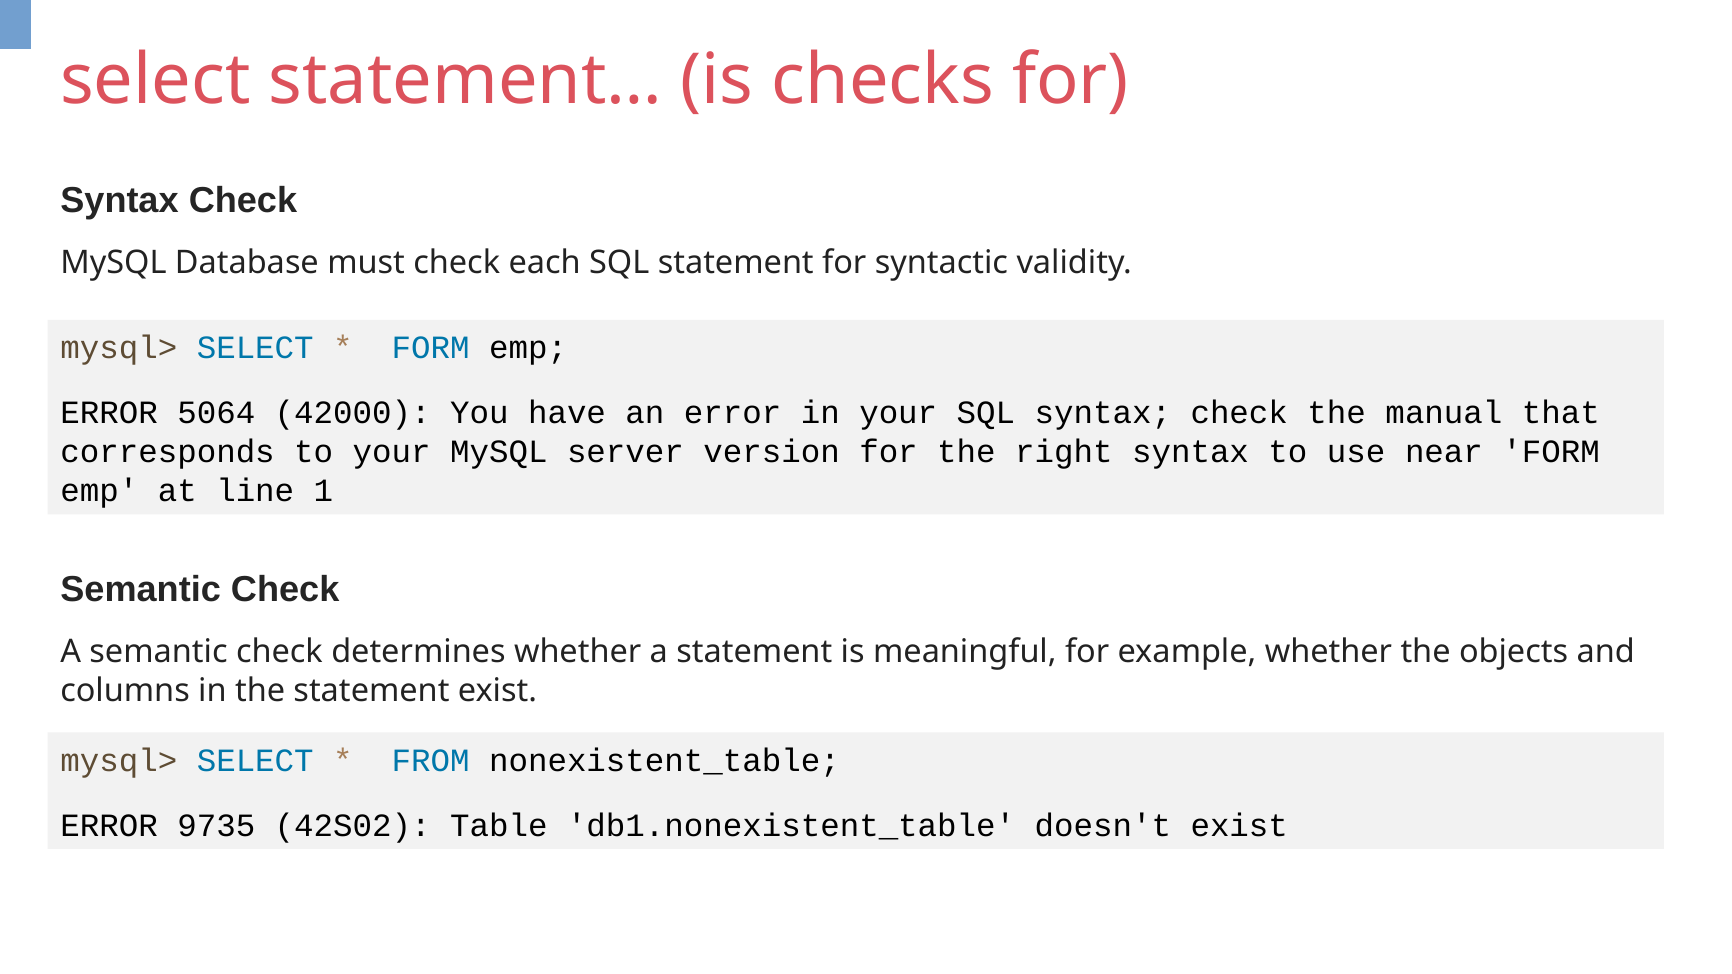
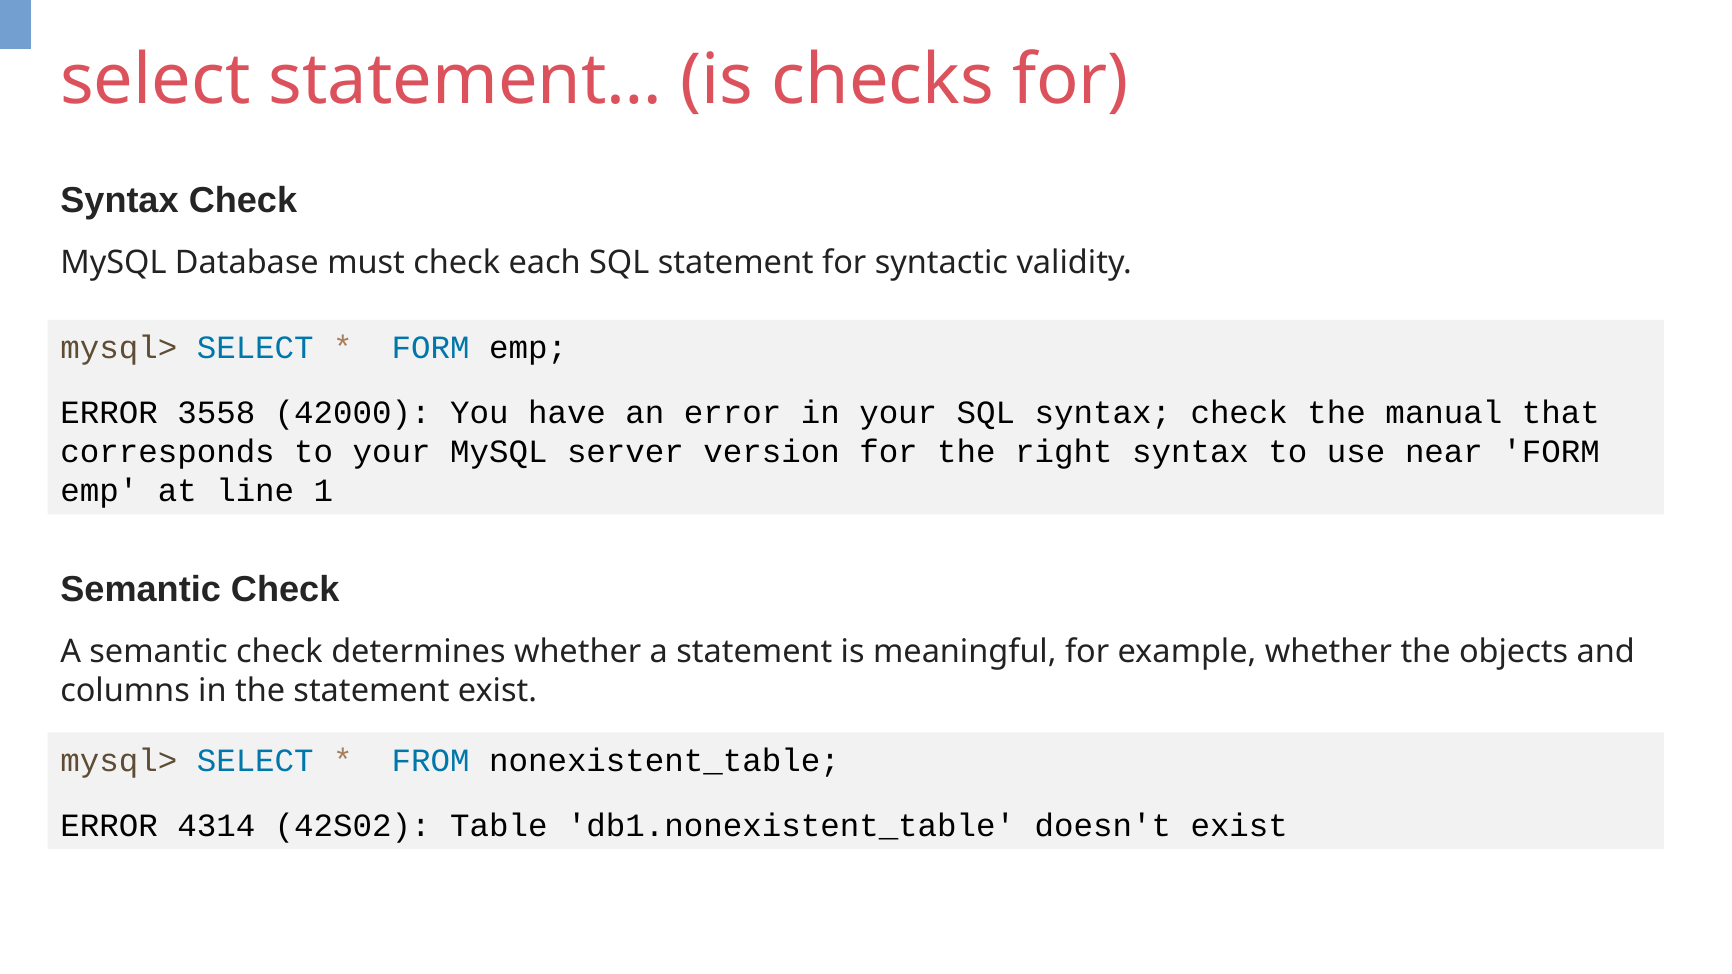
5064: 5064 -> 3558 (216, 413)
9735: 9735 -> 4314 (216, 826)
